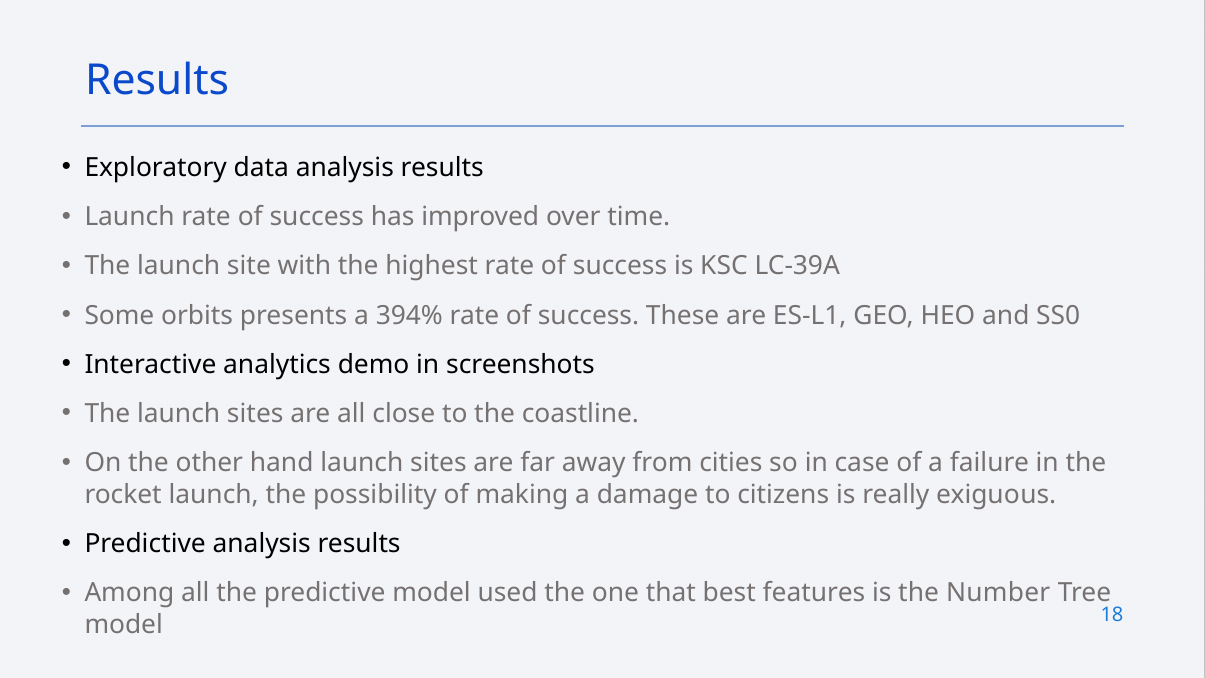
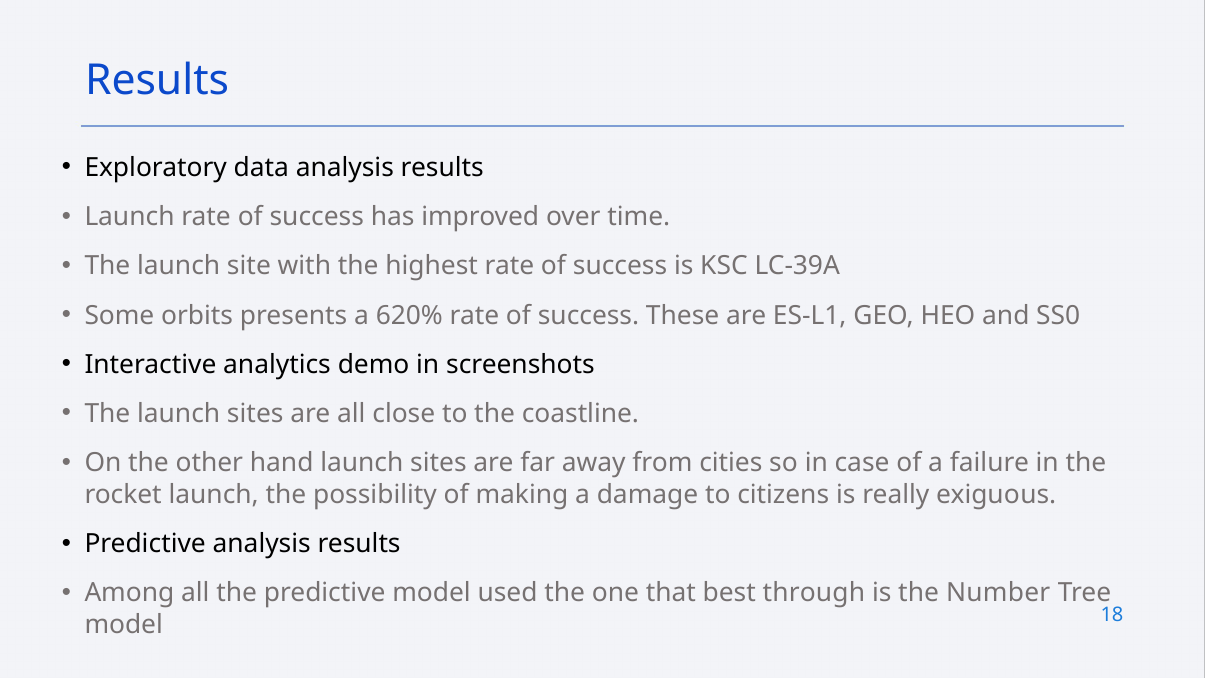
394%: 394% -> 620% (409, 315)
features: features -> through (814, 593)
